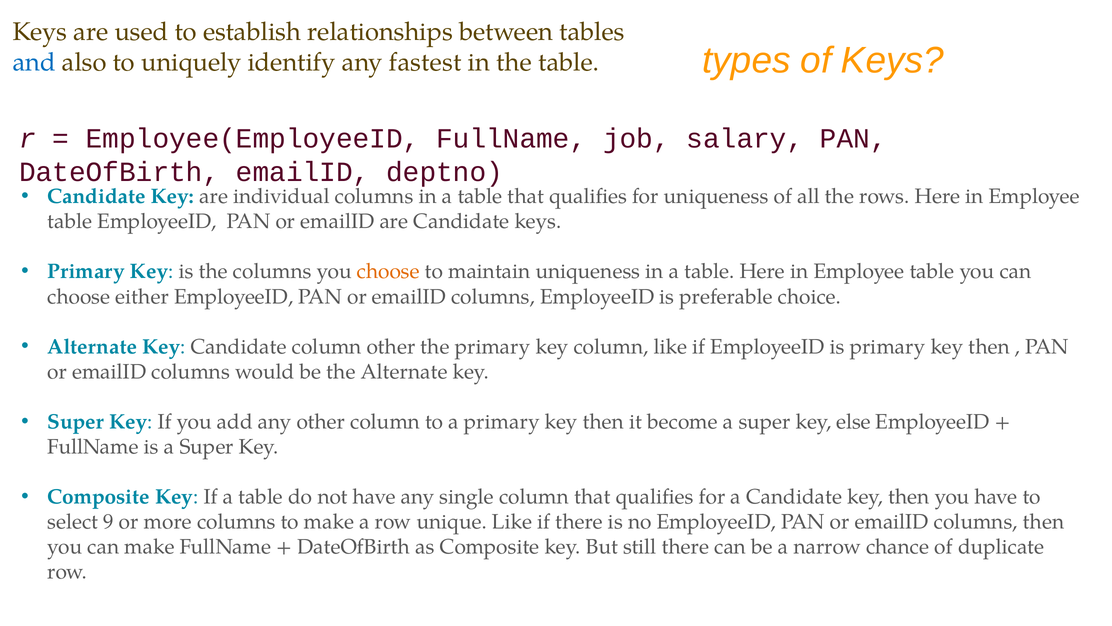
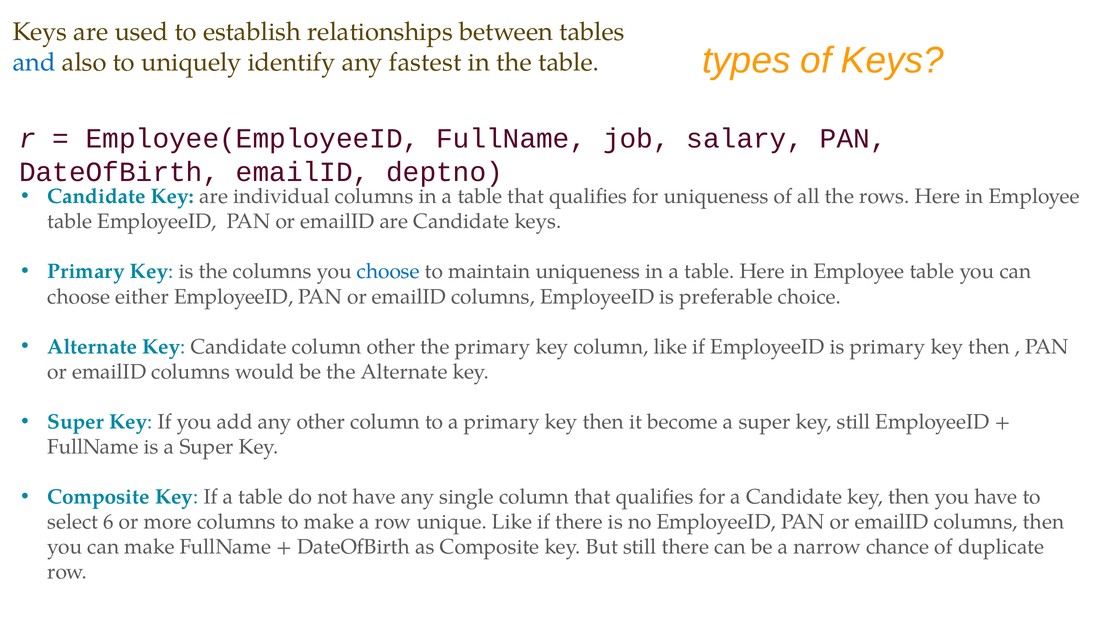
choose colour: orange -> blue (388, 271)
key else: else -> still (854, 421)
9: 9 -> 6 (109, 522)
